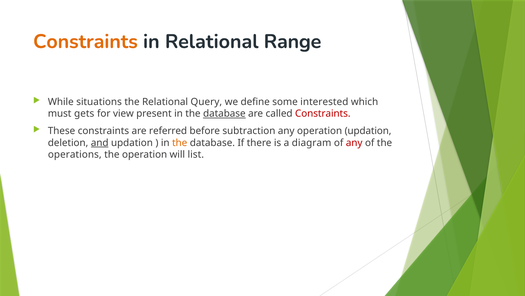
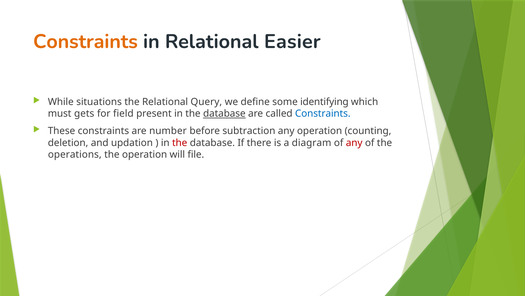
Range: Range -> Easier (292, 41)
interested: interested -> identifying (324, 102)
view: view -> field (123, 113)
Constraints colour: red -> blue (323, 113)
referred: referred -> number (168, 131)
operation updation: updation -> counting (368, 131)
and underline: present -> none (100, 143)
the colour: orange -> red (180, 143)
list: list -> file (196, 154)
